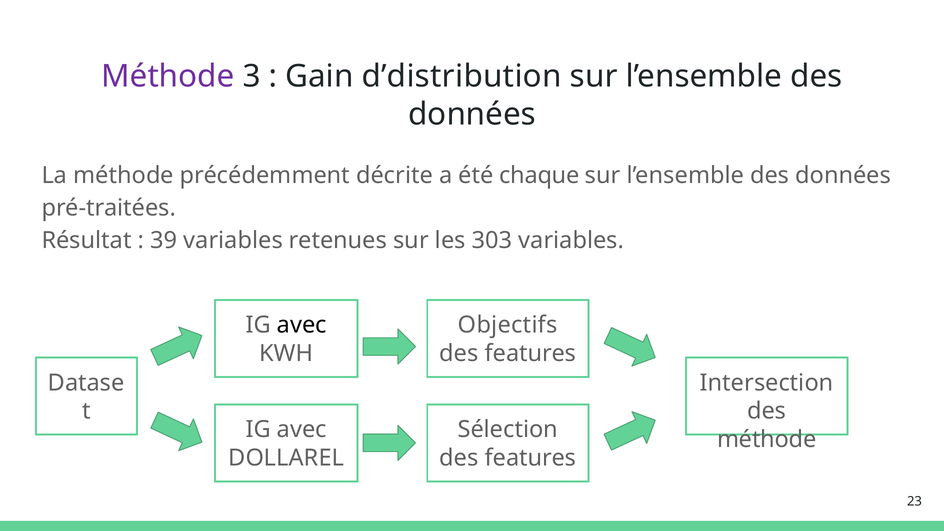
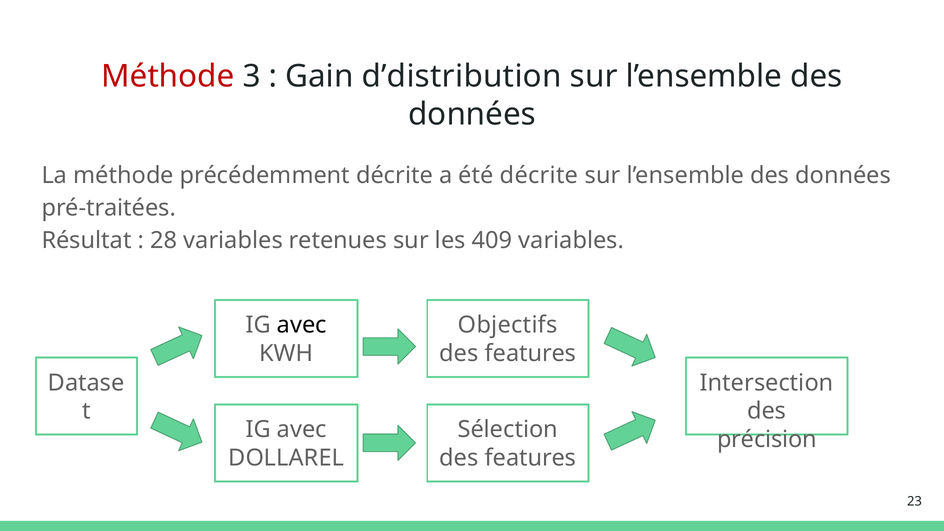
Méthode colour: purple -> red (168, 76)
été chaque: chaque -> décrite (539, 175)
39: 39 -> 28 (164, 240)
303: 303 -> 409 (492, 240)
méthode: méthode -> précision (767, 440)
